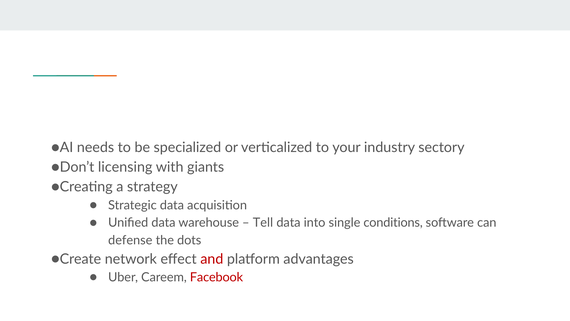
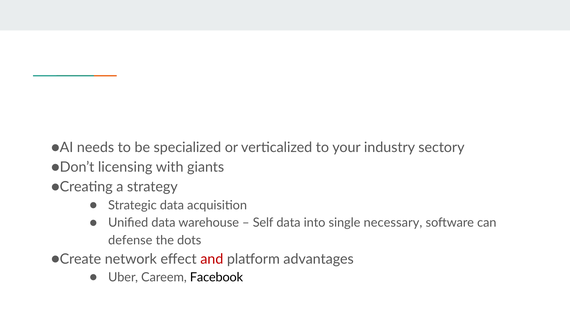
Tell: Tell -> Self (263, 222)
conditions: conditions -> necessary (393, 222)
Facebook colour: red -> black (216, 277)
